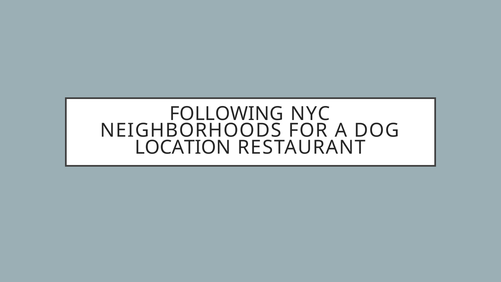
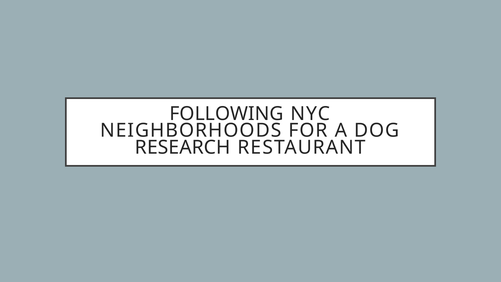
LOCATION: LOCATION -> RESEARCH (183, 147)
